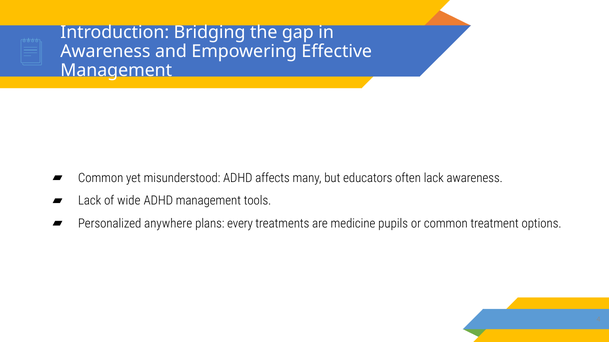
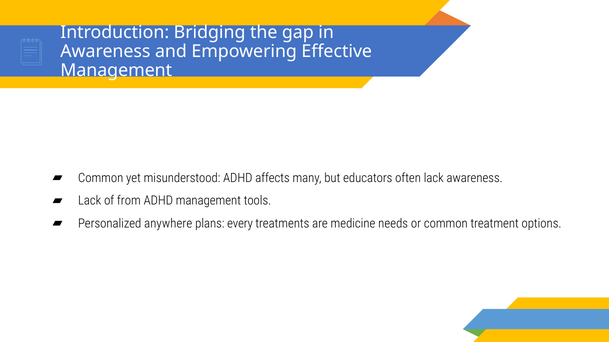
wide: wide -> from (129, 201)
pupils: pupils -> needs (393, 224)
